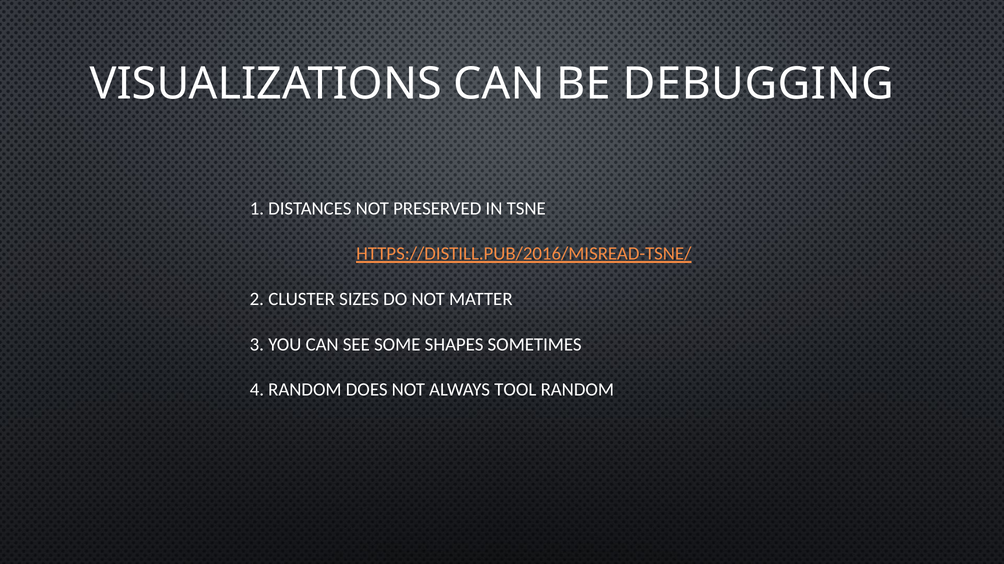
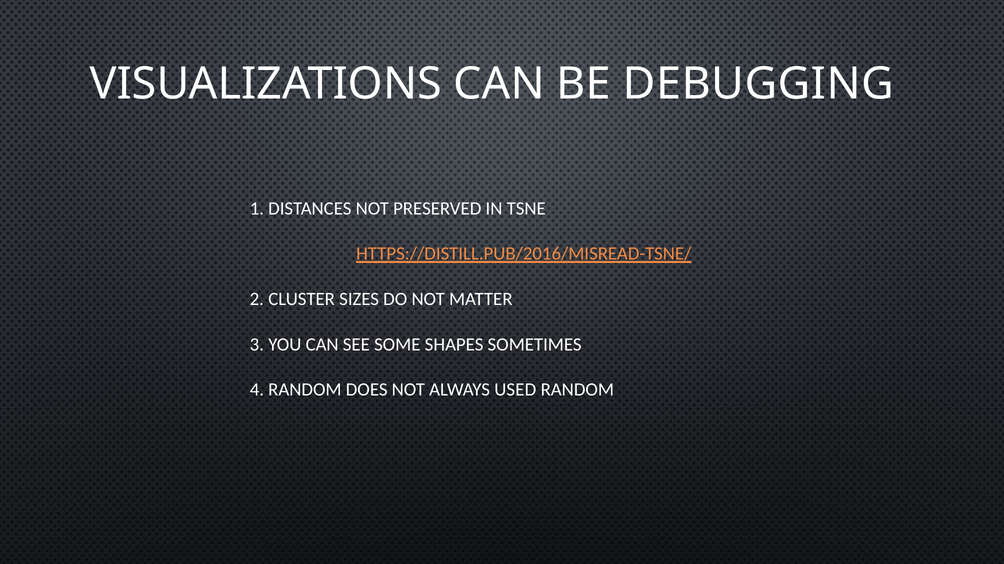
TOOL: TOOL -> USED (515, 390)
